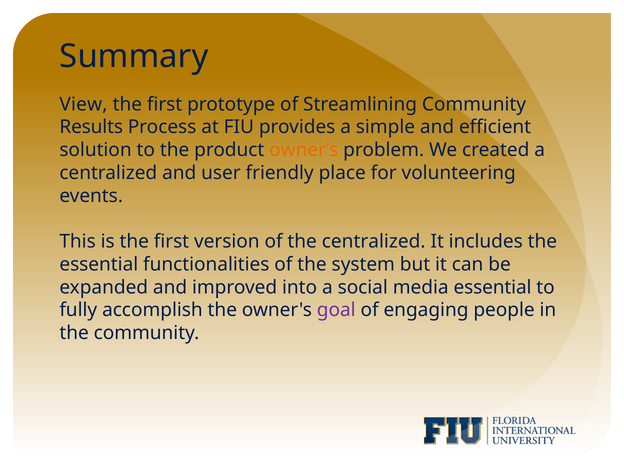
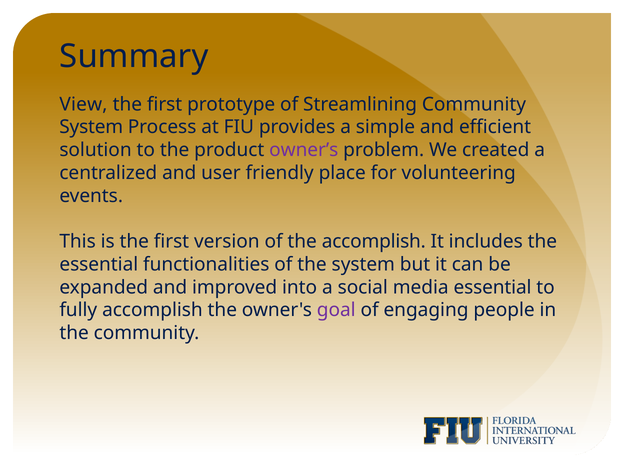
Results: Results -> System (91, 127)
owner’s colour: orange -> purple (304, 150)
the centralized: centralized -> accomplish (374, 242)
